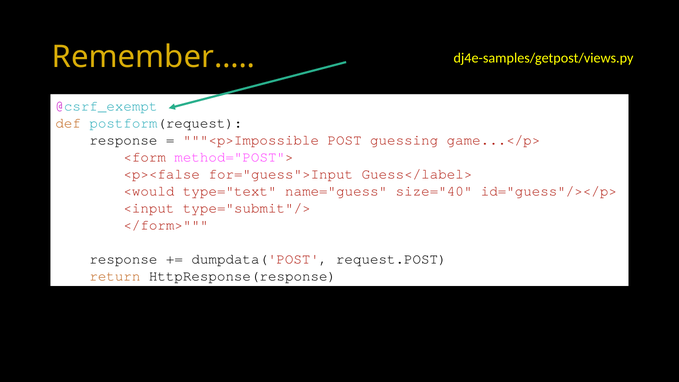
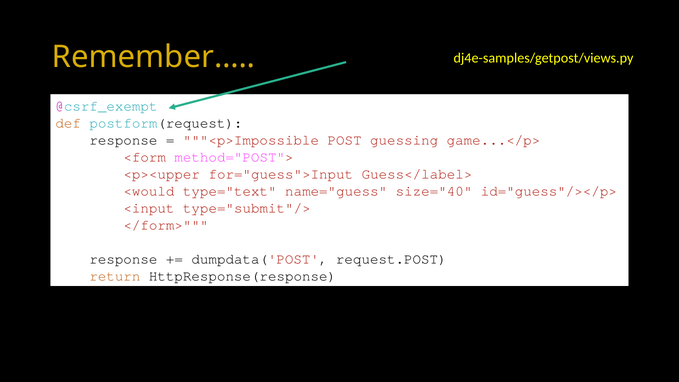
<p><false: <p><false -> <p><upper (162, 174)
